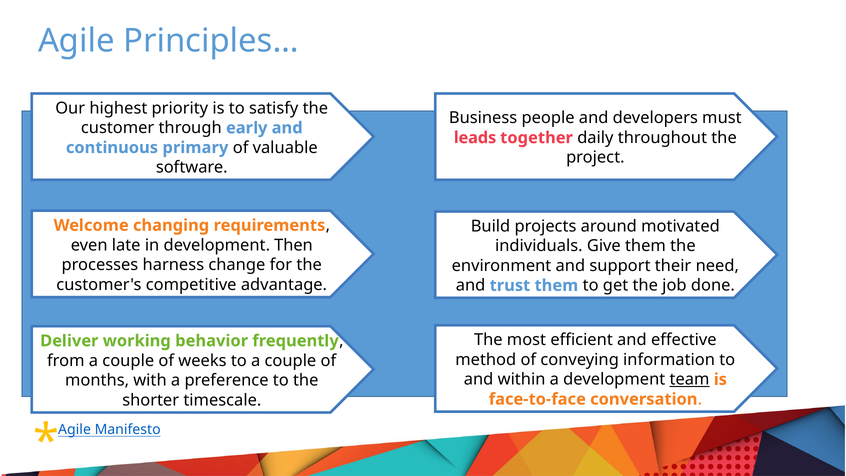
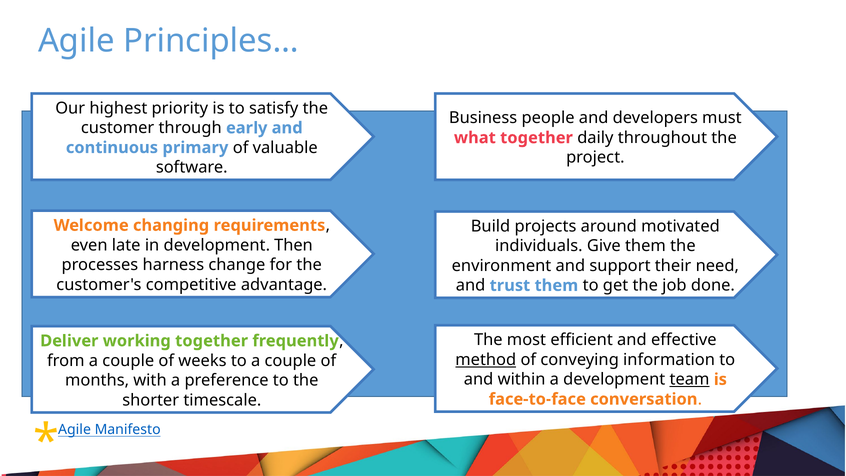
leads: leads -> what (475, 138)
working behavior: behavior -> together (212, 341)
method underline: none -> present (486, 360)
